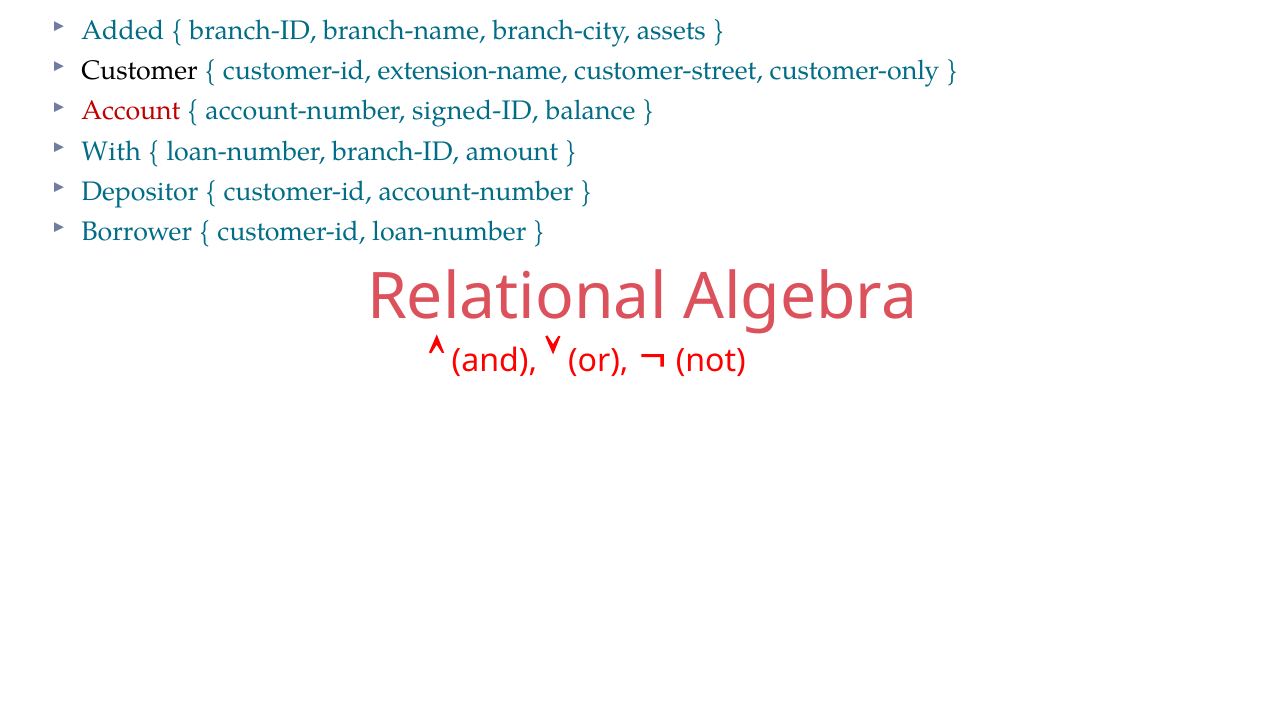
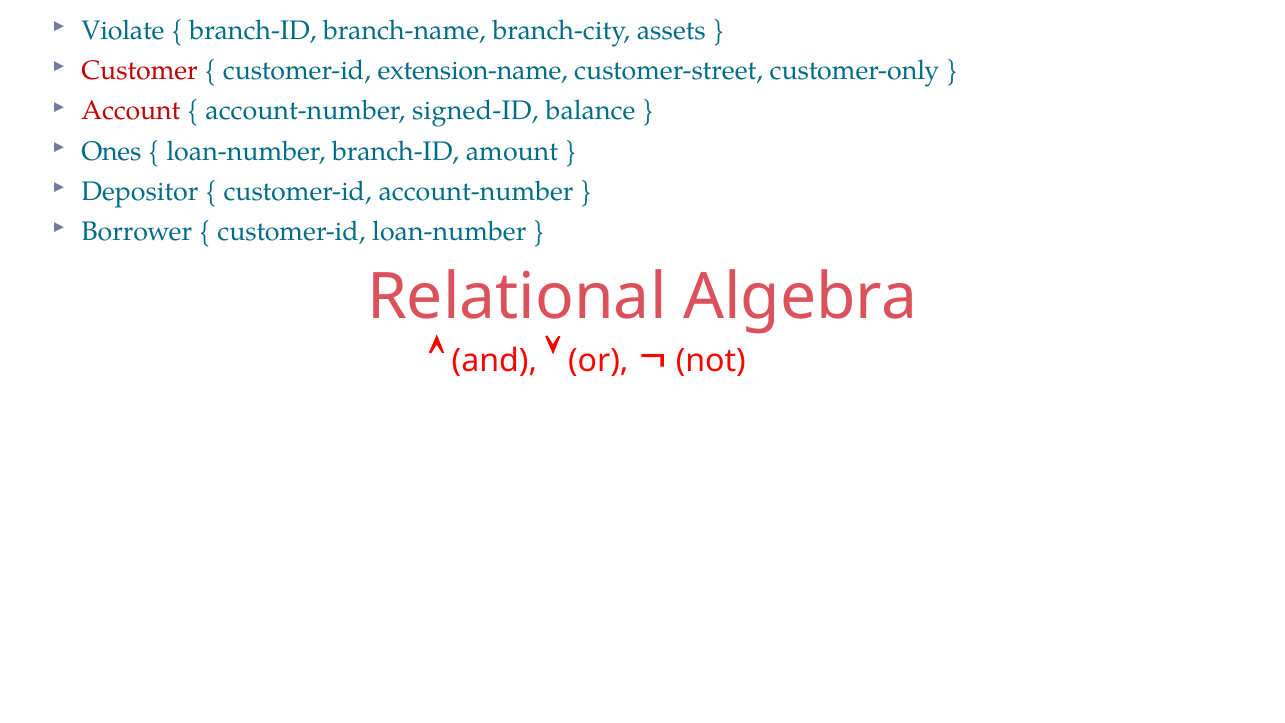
Added: Added -> Violate (123, 31)
Customer colour: black -> red (139, 71)
With: With -> Ones (111, 151)
